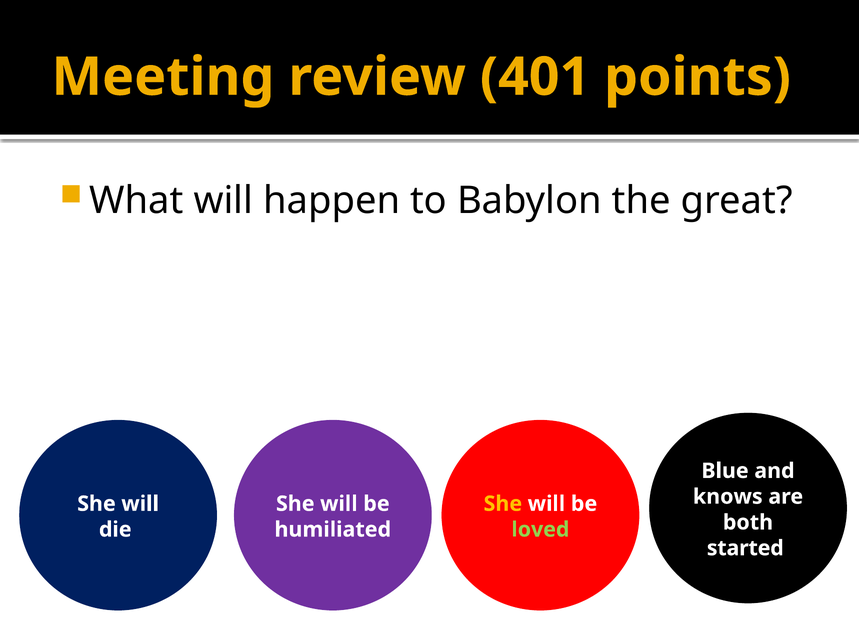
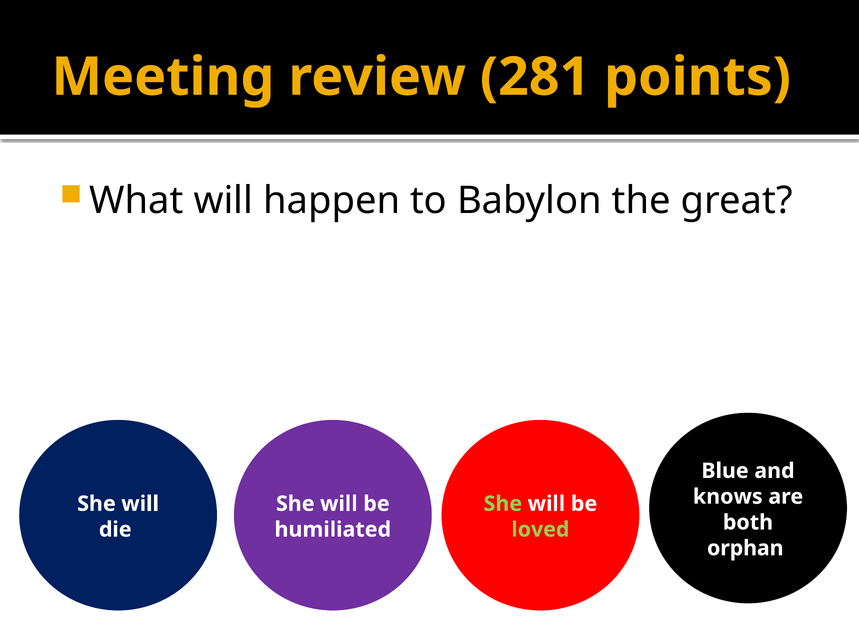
401: 401 -> 281 (535, 77)
She colour: yellow -> light green (503, 504)
started: started -> orphan (745, 548)
